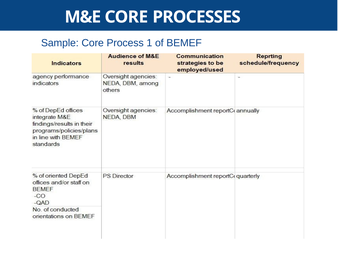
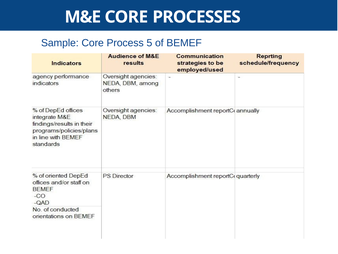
1: 1 -> 5 (149, 43)
